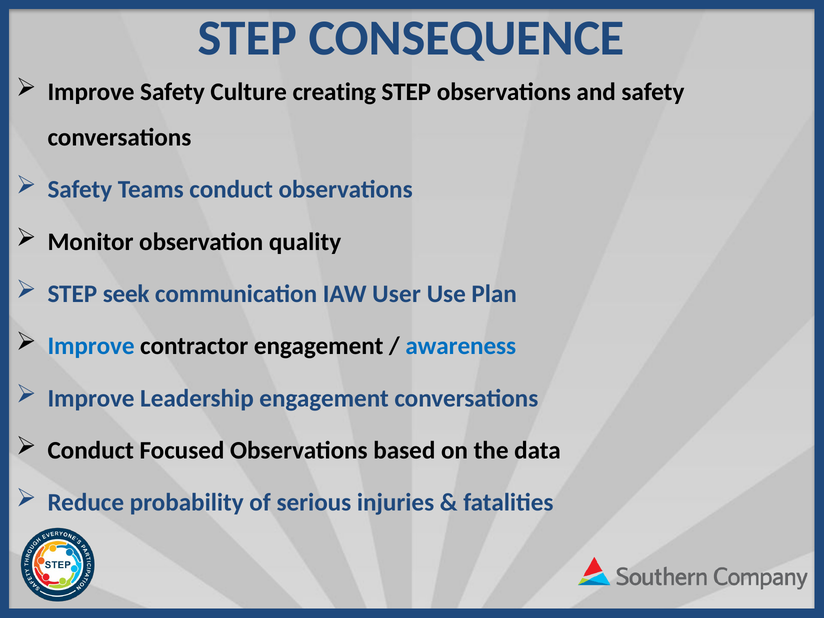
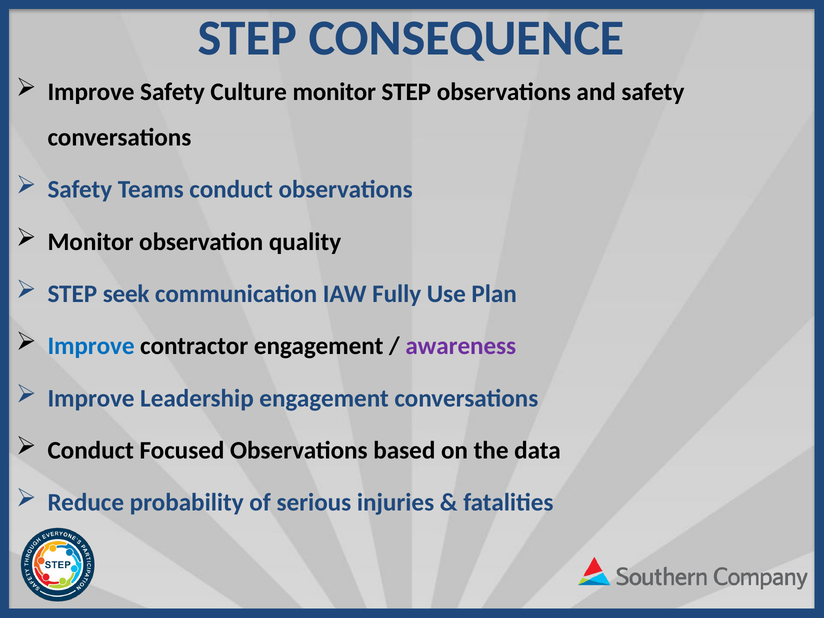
Culture creating: creating -> monitor (334, 92)
User: User -> Fully (397, 294)
awareness colour: blue -> purple (461, 346)
